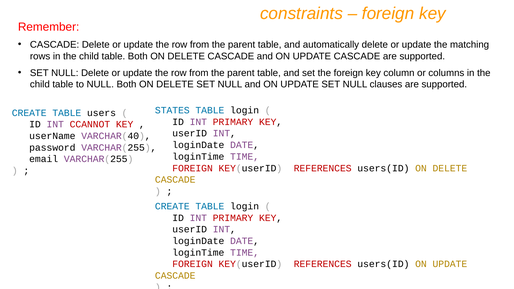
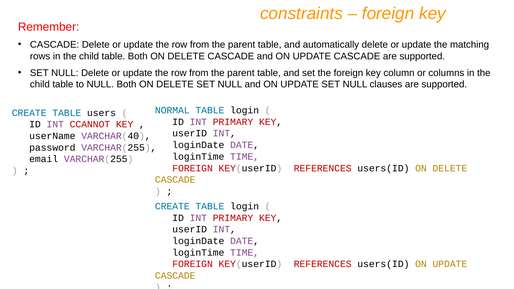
STATES: STATES -> NORMAL (172, 110)
